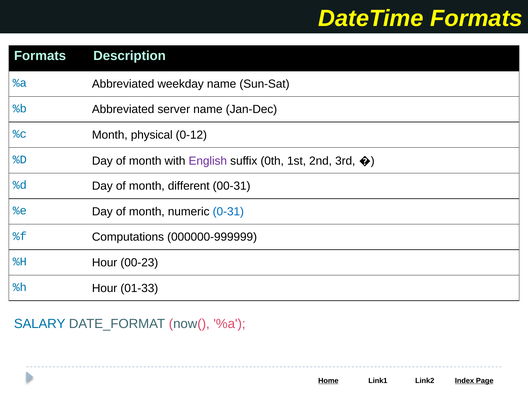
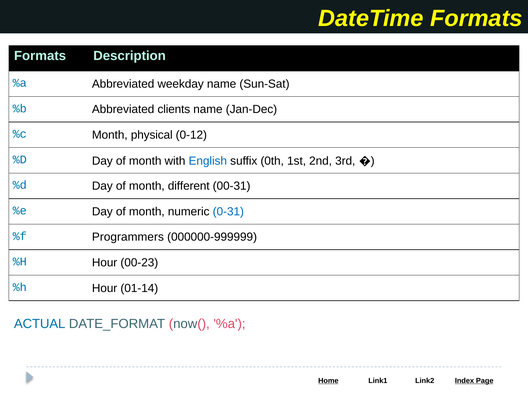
server: server -> clients (174, 109)
English colour: purple -> blue (208, 161)
Computations: Computations -> Programmers (128, 237)
01-33: 01-33 -> 01-14 (139, 288)
SALARY: SALARY -> ACTUAL (40, 324)
